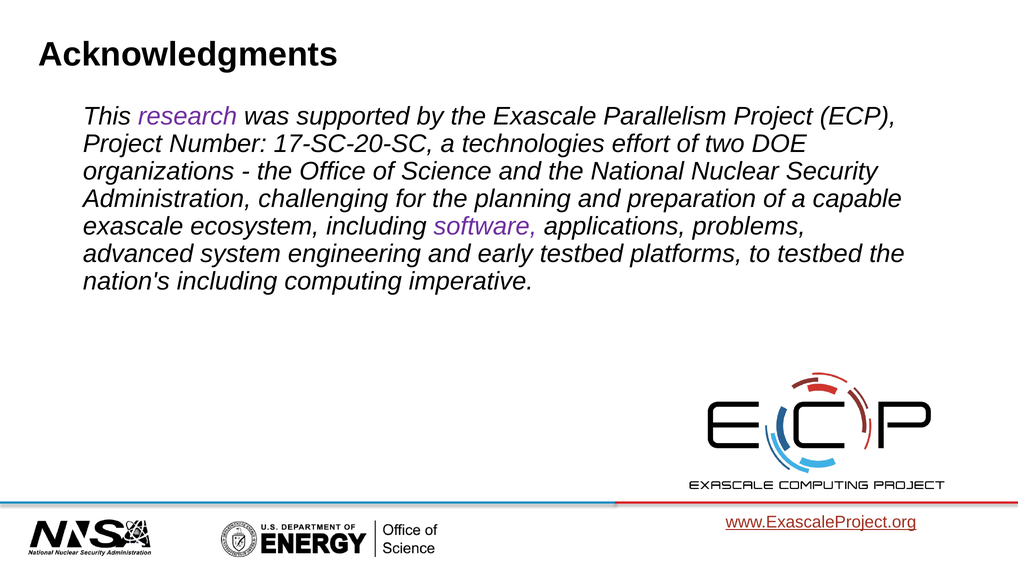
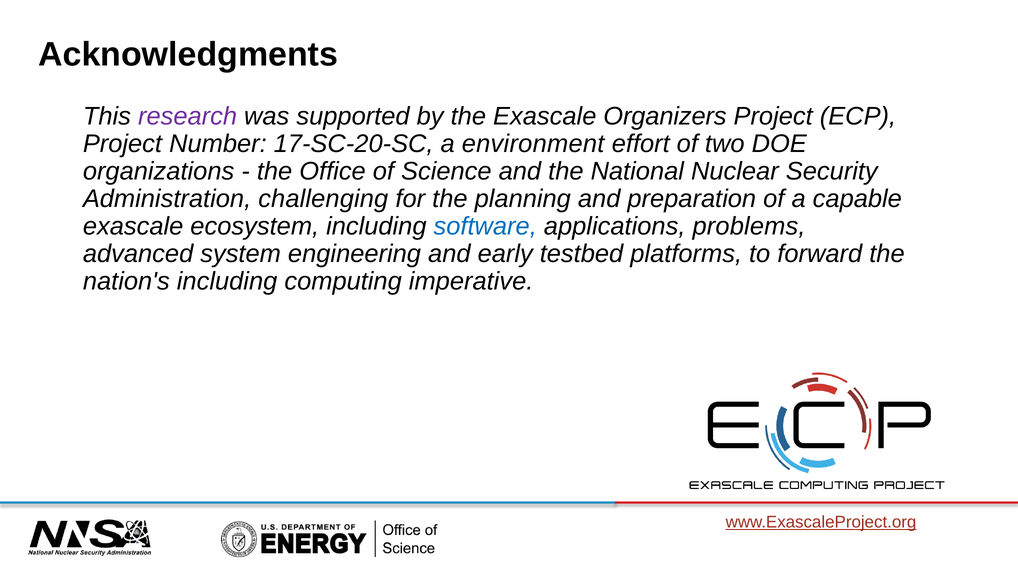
Parallelism: Parallelism -> Organizers (665, 117)
technologies: technologies -> environment (533, 144)
software colour: purple -> blue (485, 226)
to testbed: testbed -> forward (820, 254)
